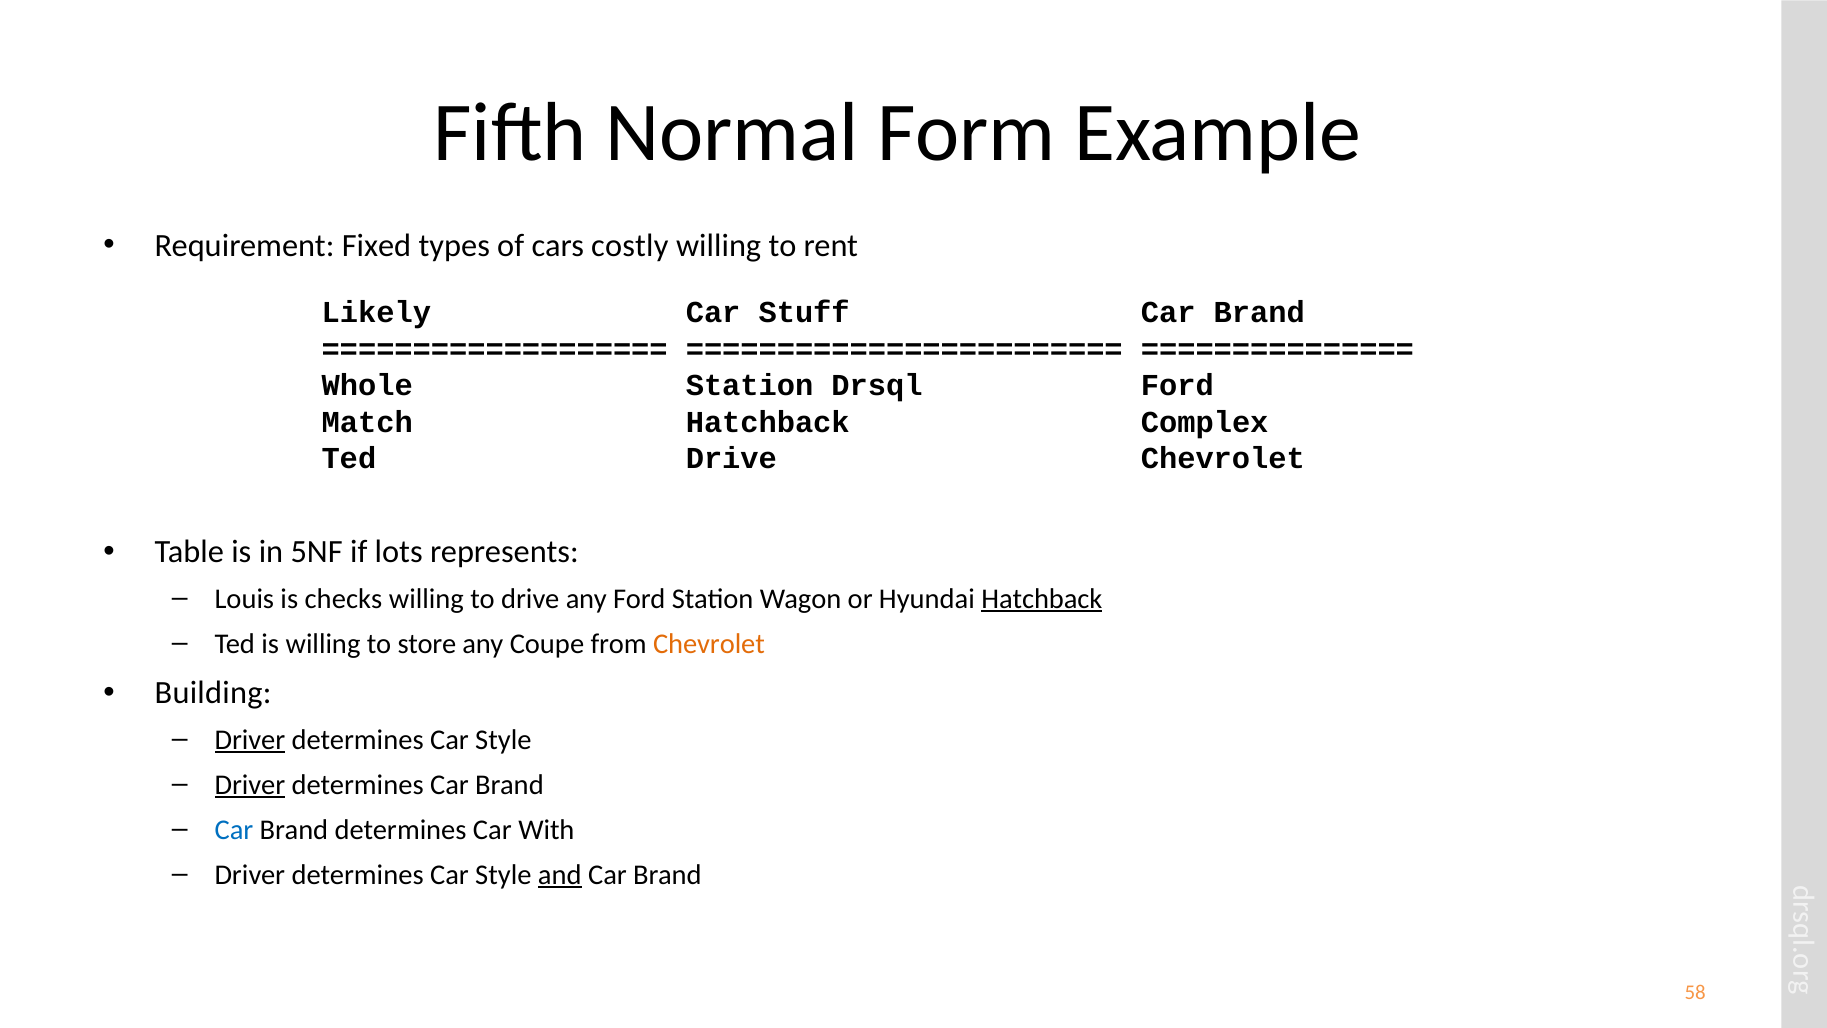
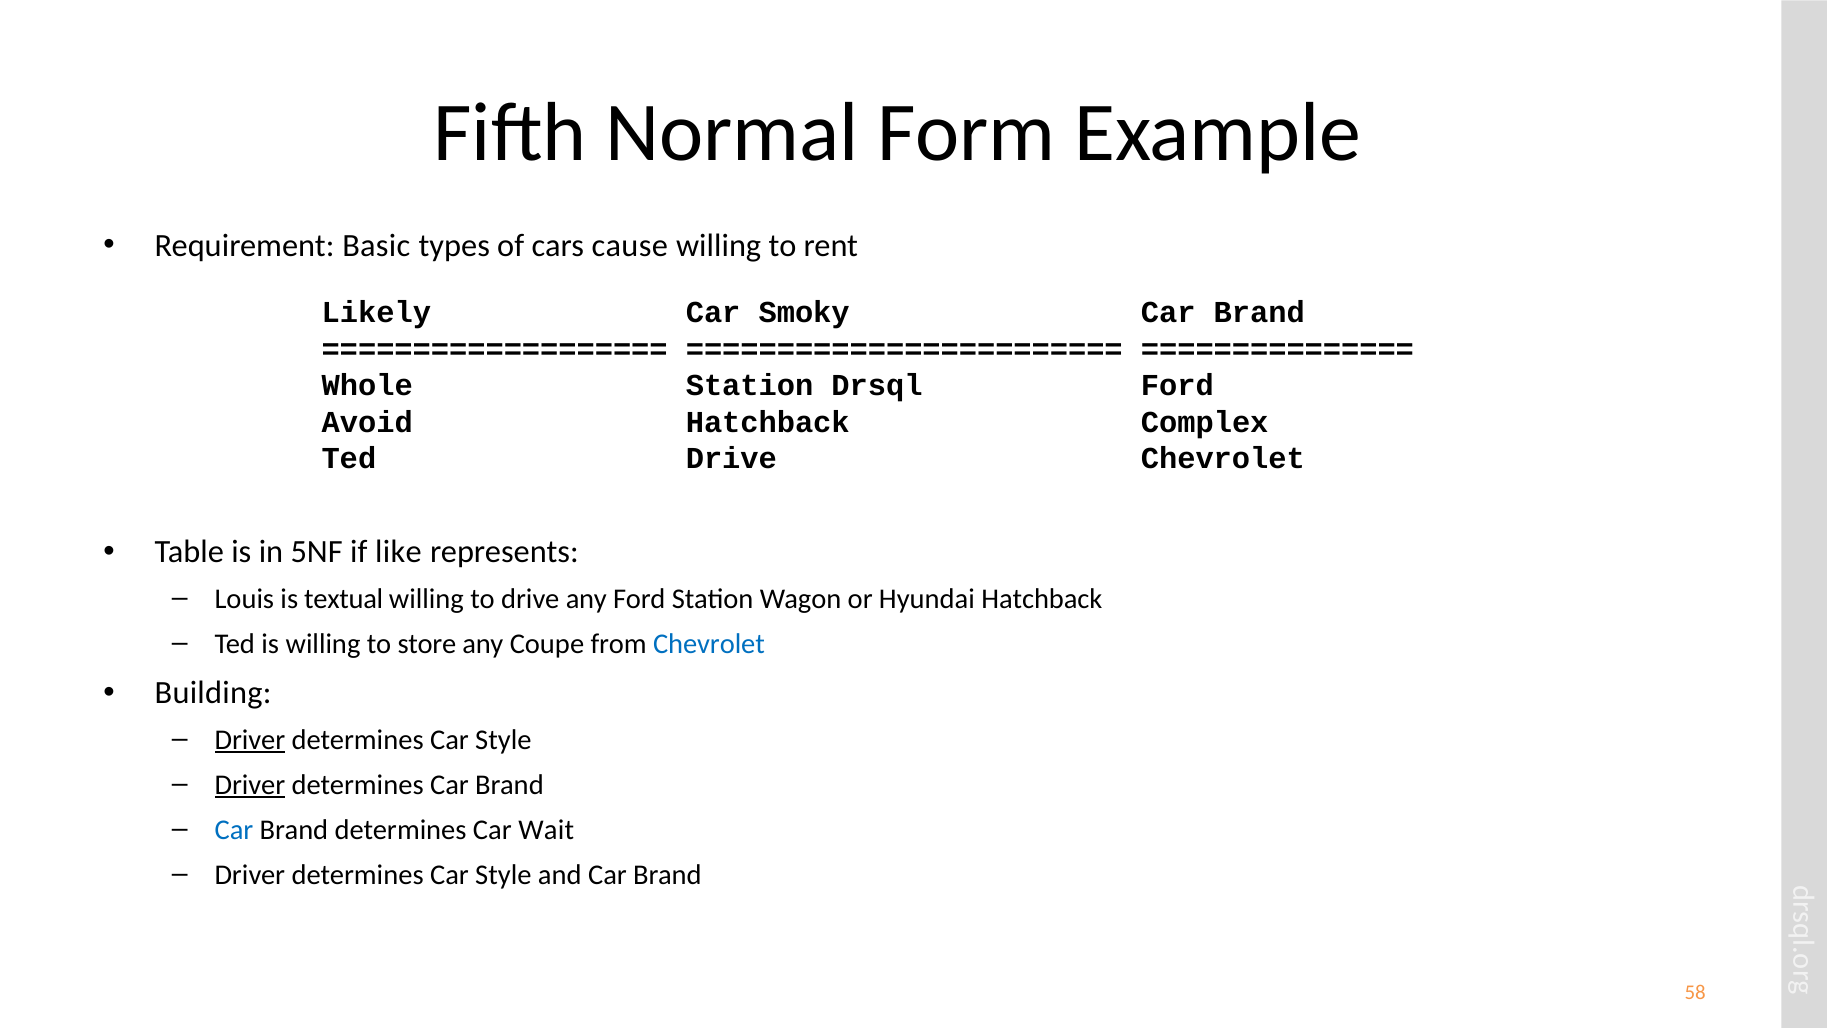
Fixed: Fixed -> Basic (376, 246)
costly: costly -> cause (630, 246)
Stuff: Stuff -> Smoky (804, 313)
Match: Match -> Avoid (367, 422)
lots: lots -> like (399, 552)
checks: checks -> textual (344, 599)
Hatchback underline: present -> none (1042, 599)
Chevrolet colour: orange -> blue (709, 644)
With: With -> Wait (546, 830)
and underline: present -> none (560, 875)
